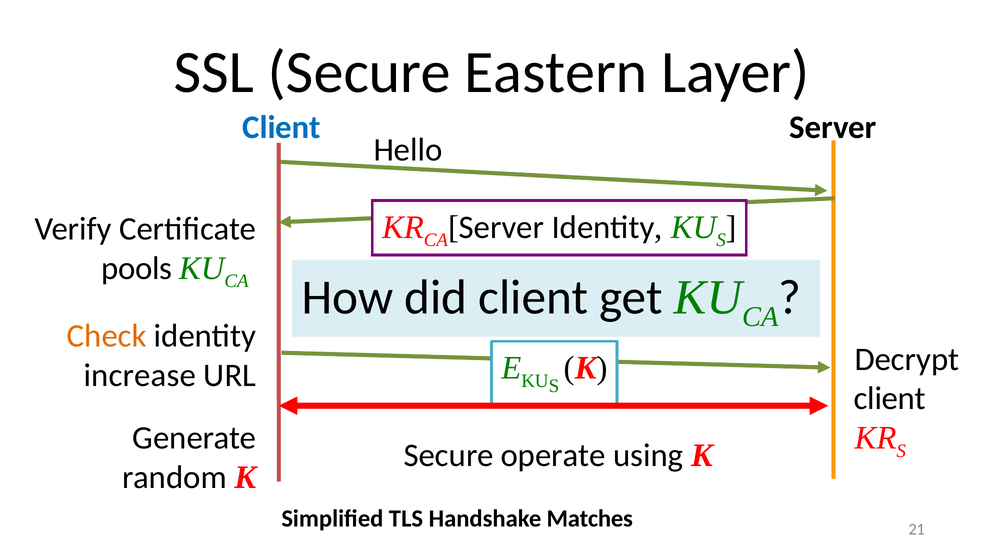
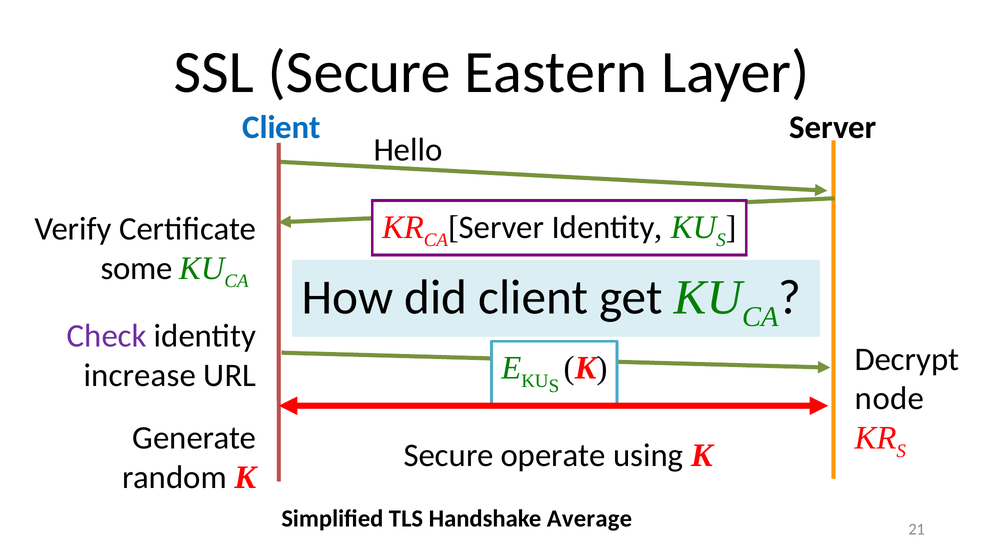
pools: pools -> some (137, 268)
Check colour: orange -> purple (107, 336)
client: client -> node (889, 398)
Matches: Matches -> Average (589, 518)
